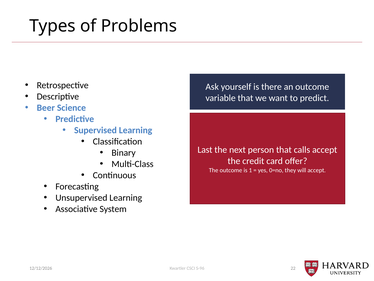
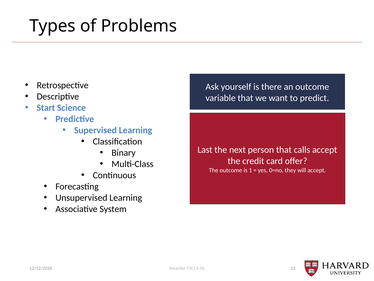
Beer: Beer -> Start (46, 108)
